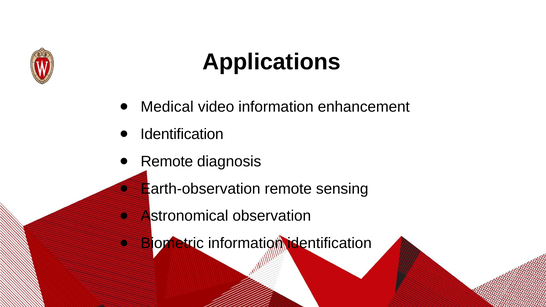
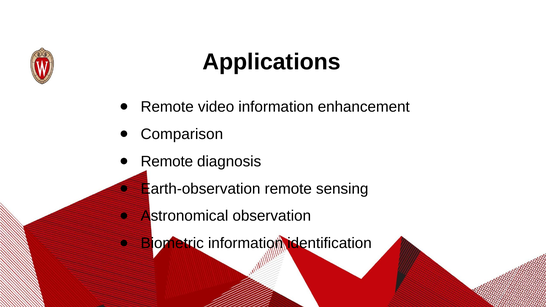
Medical: Medical -> Remote (167, 107)
Identification: Identification -> Comparison (182, 134)
